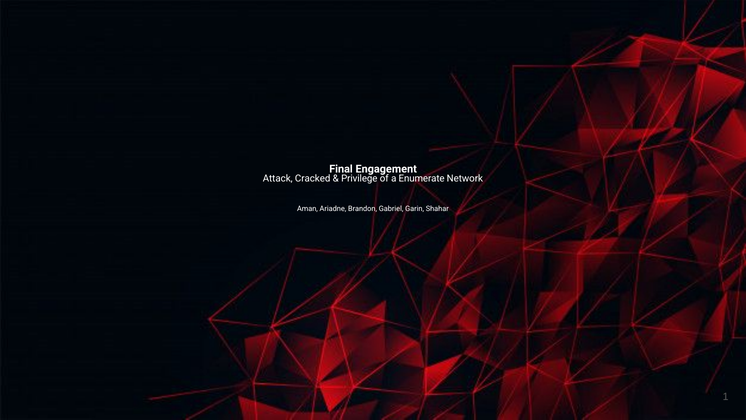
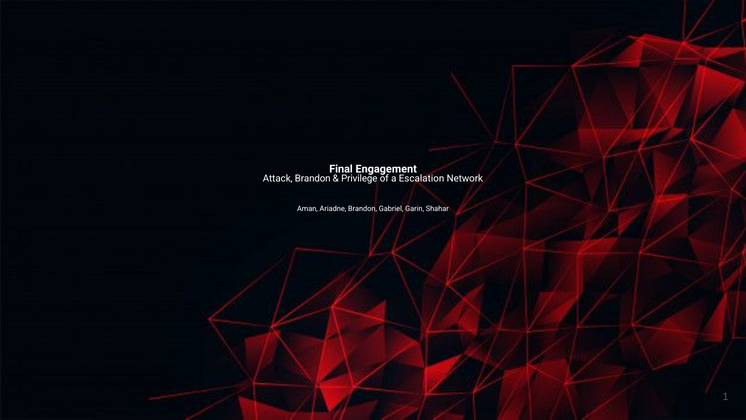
Attack Cracked: Cracked -> Brandon (313, 178)
Enumerate: Enumerate -> Escalation (422, 178)
